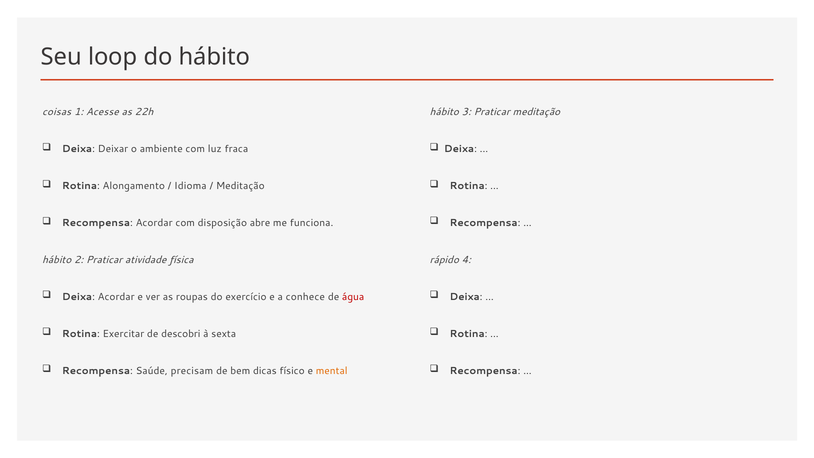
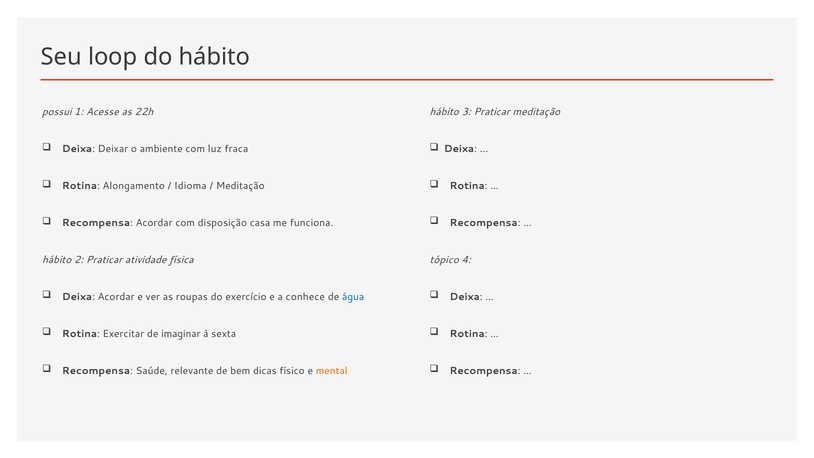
coisas: coisas -> possui (57, 112)
abre: abre -> casa (260, 223)
rápido: rápido -> tópico (444, 260)
água colour: red -> blue (353, 297)
descobri: descobri -> imaginar (181, 334)
precisam: precisam -> relevante (192, 371)
